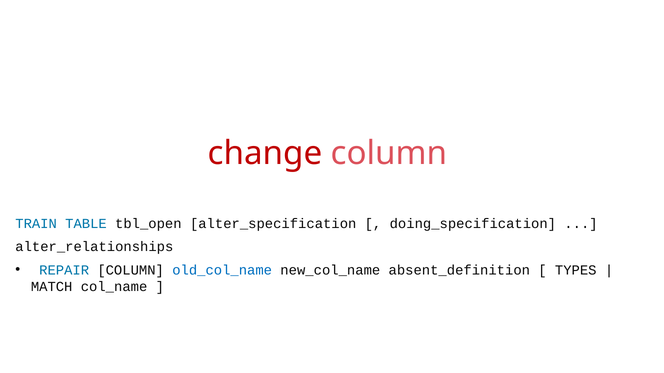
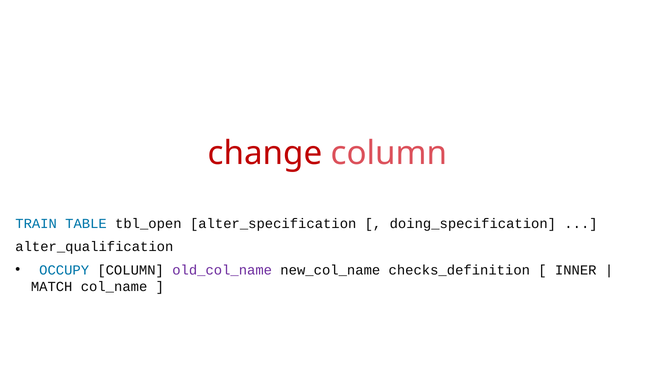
alter_relationships: alter_relationships -> alter_qualification (94, 247)
REPAIR: REPAIR -> OCCUPY (64, 270)
old_col_name colour: blue -> purple (222, 270)
absent_definition: absent_definition -> checks_definition (459, 270)
TYPES: TYPES -> INNER (576, 270)
